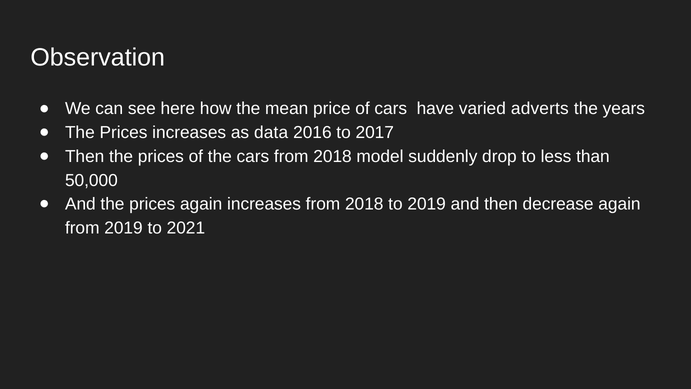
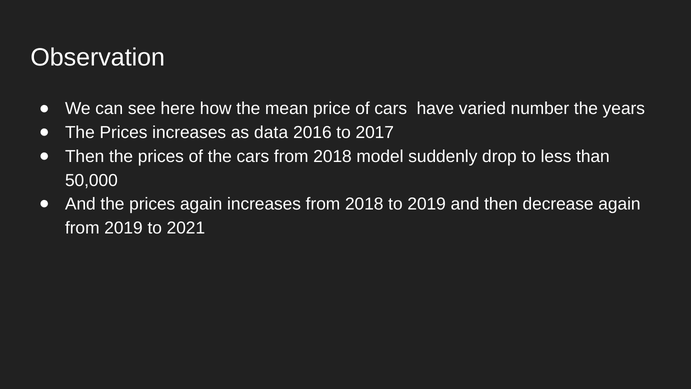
adverts: adverts -> number (540, 109)
